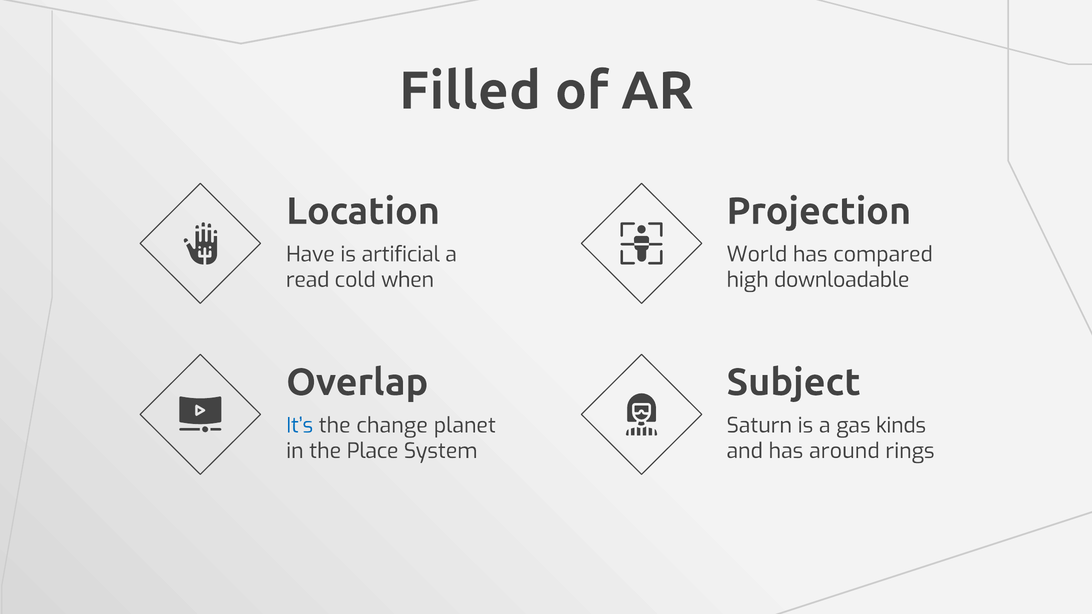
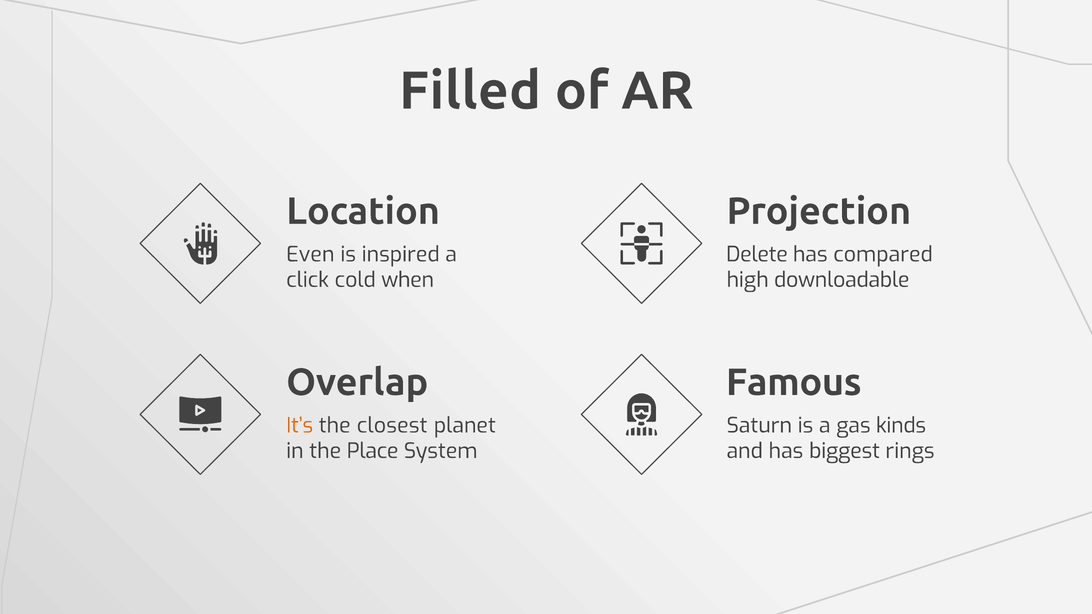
Have: Have -> Even (310, 254)
artificial: artificial -> inspired (401, 254)
World: World -> Delete (757, 254)
read: read -> click (308, 280)
Subject: Subject -> Famous (794, 383)
It’s colour: blue -> orange (300, 426)
change: change -> closest (392, 426)
around: around -> biggest (845, 451)
